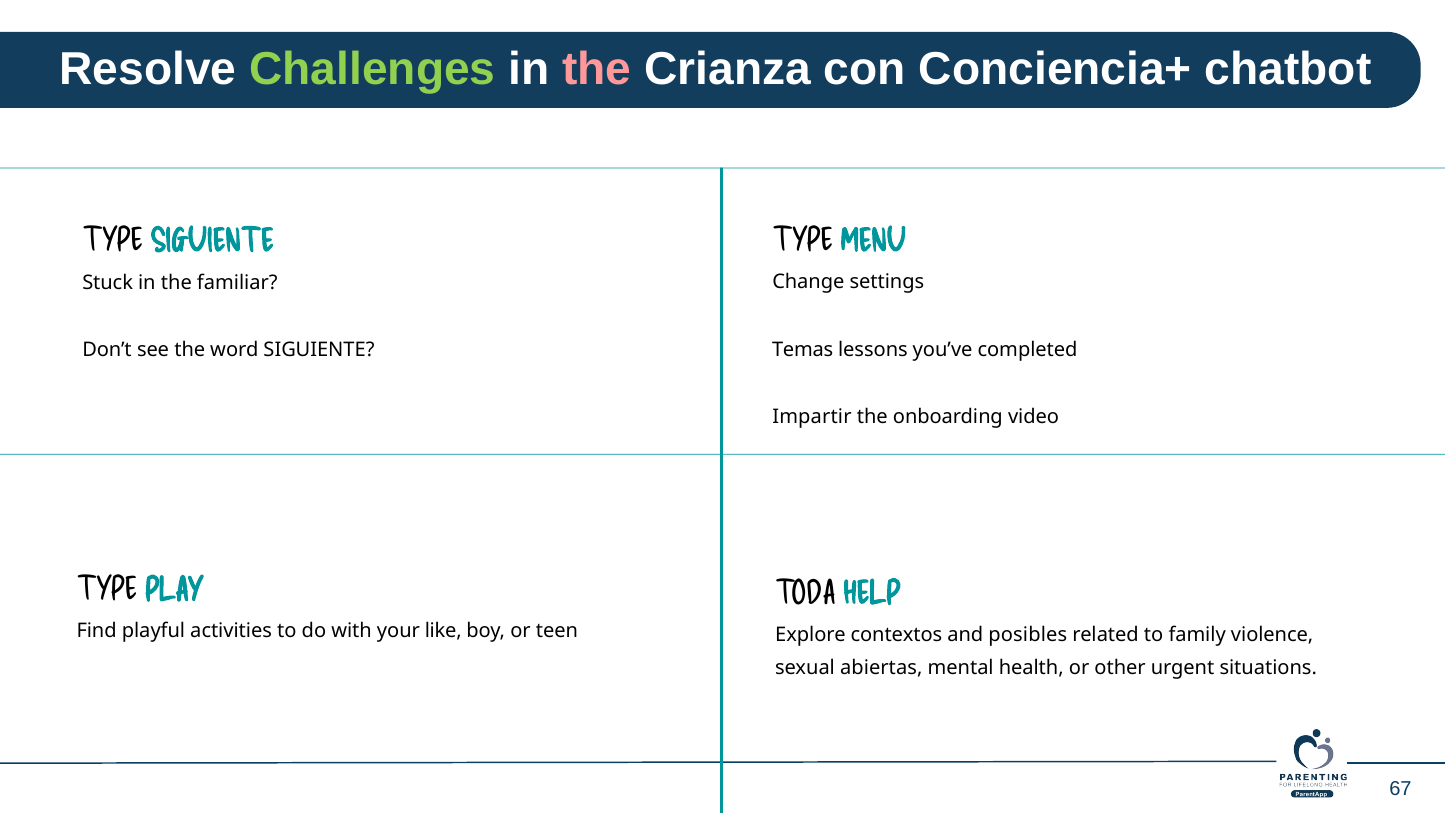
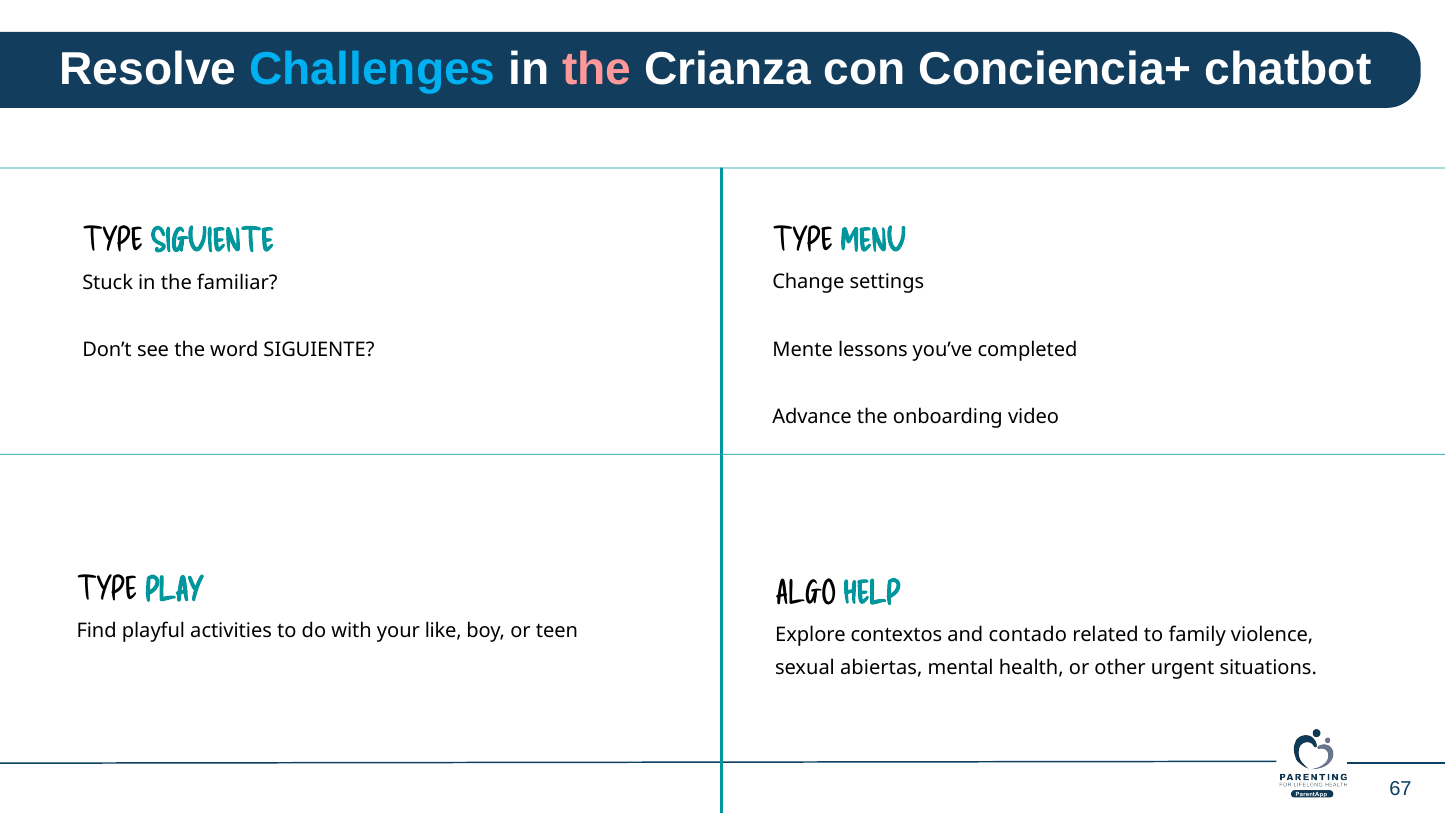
Challenges colour: light green -> light blue (372, 69)
Temas: Temas -> Mente (803, 350)
Impartir: Impartir -> Advance (812, 417)
TODA: TODA -> ALGO (806, 593)
posibles: posibles -> contado (1028, 634)
